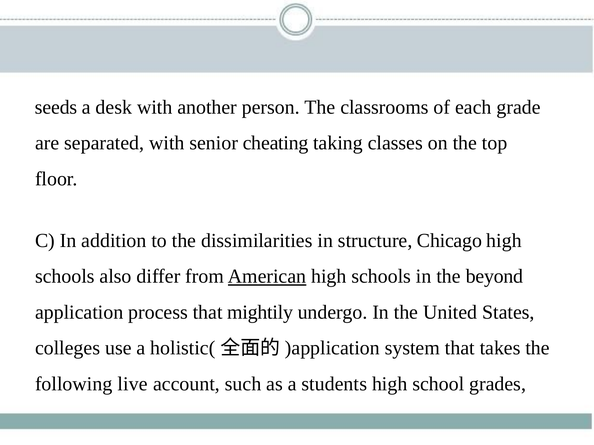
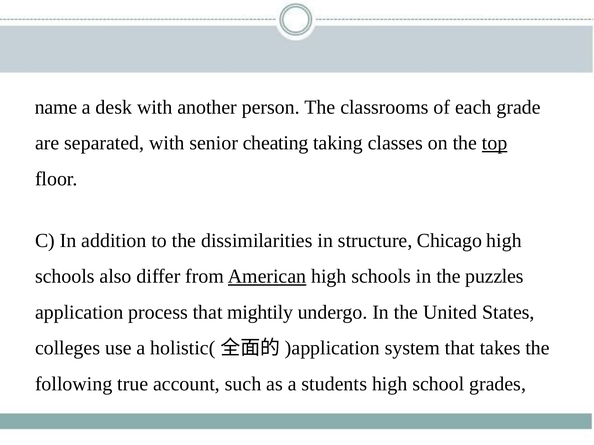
seeds: seeds -> name (56, 107)
top underline: none -> present (495, 143)
beyond: beyond -> puzzles (494, 276)
live: live -> true (133, 383)
